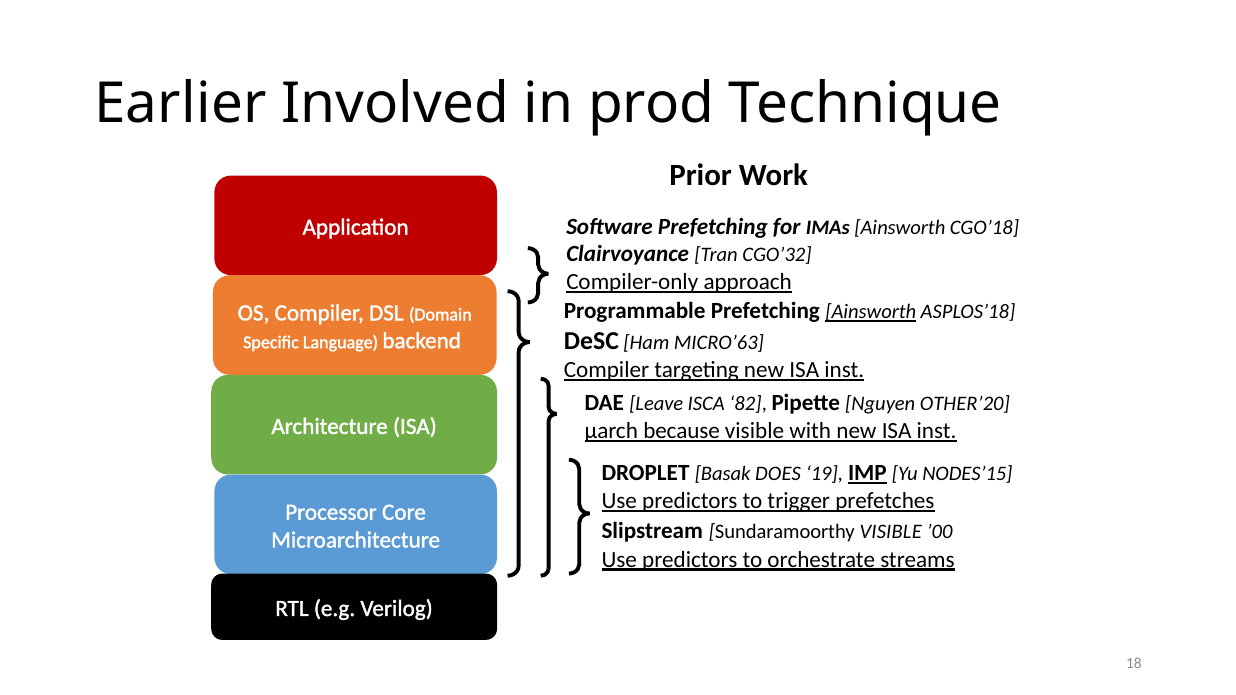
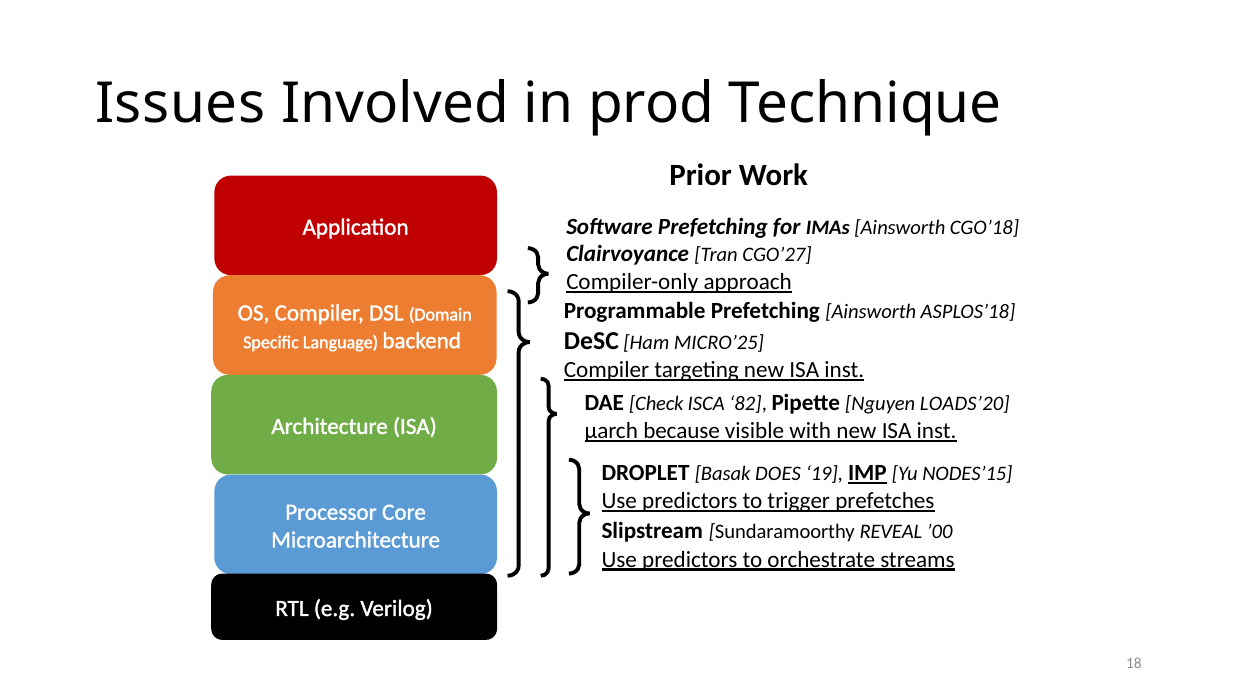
Earlier: Earlier -> Issues (180, 104)
CGO’32: CGO’32 -> CGO’27 (777, 255)
Ainsworth underline: present -> none (871, 312)
MICRO’63: MICRO’63 -> MICRO’25 (719, 343)
Leave: Leave -> Check (656, 404)
OTHER’20: OTHER’20 -> LOADS’20 (965, 404)
Sundaramoorthy VISIBLE: VISIBLE -> REVEAL (891, 532)
